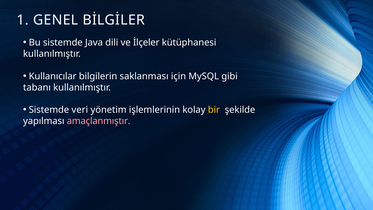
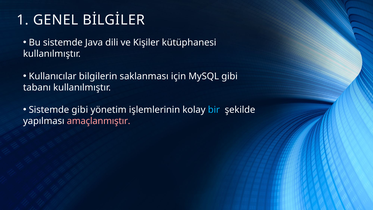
İlçeler: İlçeler -> Kişiler (146, 43)
Sistemde veri: veri -> gibi (80, 110)
bir colour: yellow -> light blue (214, 110)
